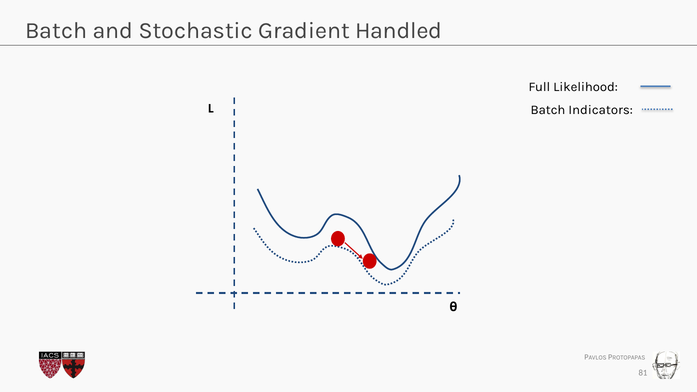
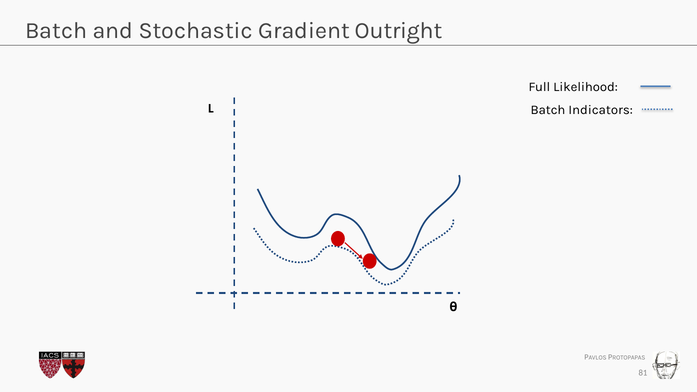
Handled: Handled -> Outright (399, 31)
